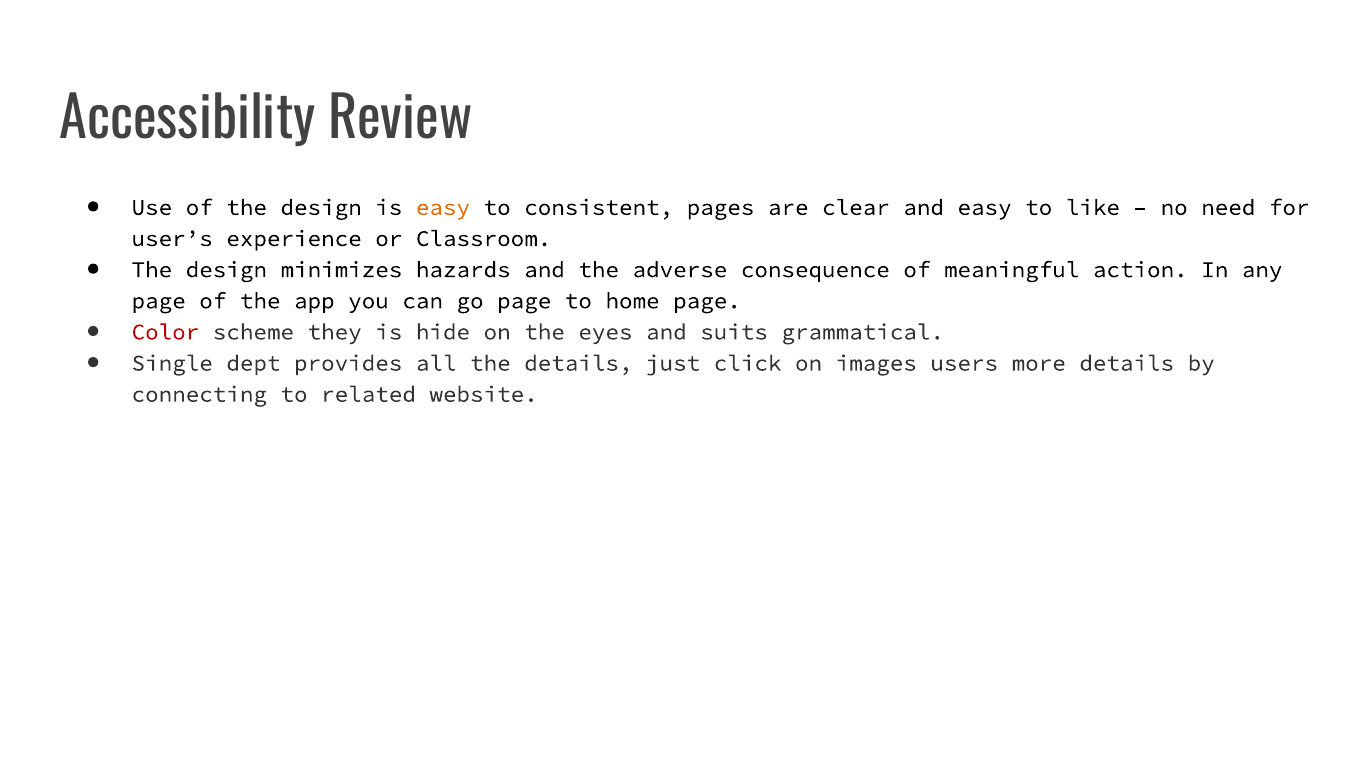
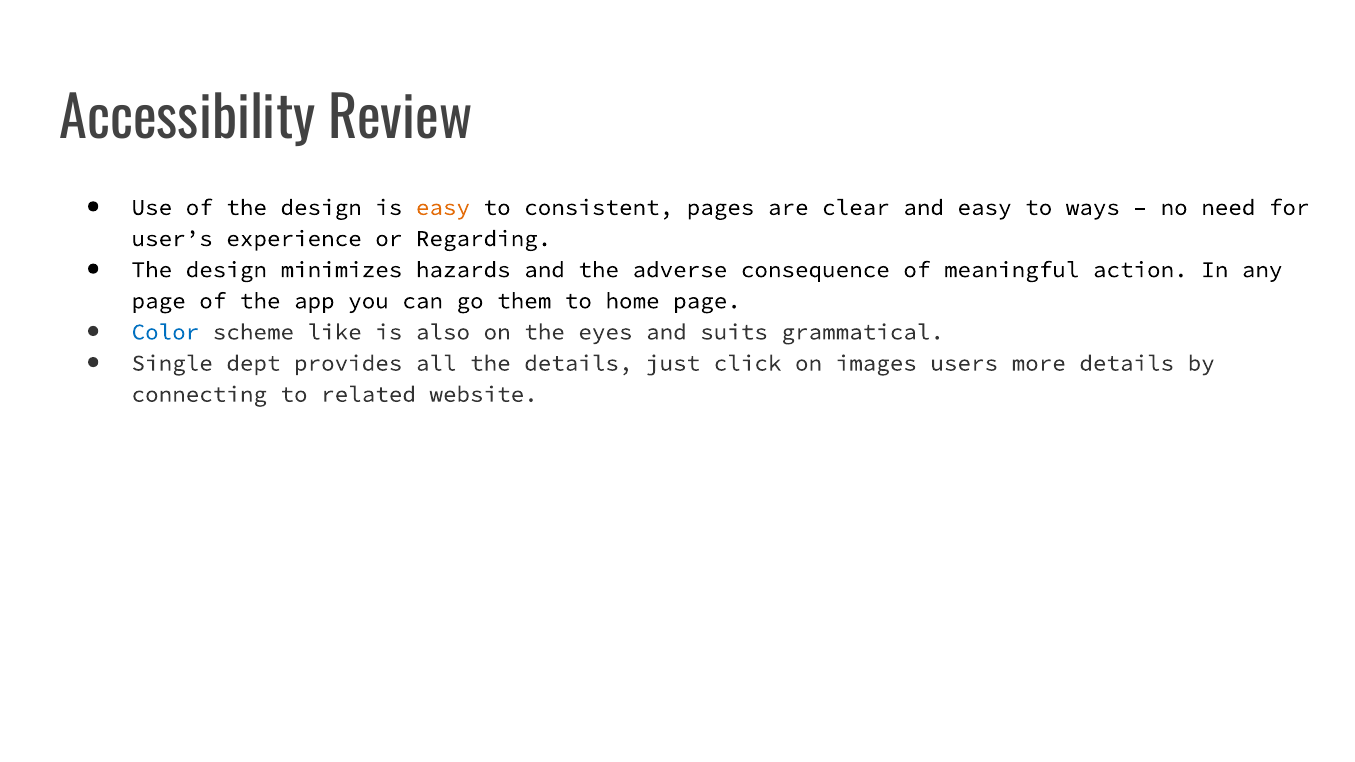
like: like -> ways (1093, 207)
Classroom: Classroom -> Regarding (484, 239)
go page: page -> them (524, 301)
Color colour: red -> blue (165, 332)
they: they -> like (335, 332)
hide: hide -> also (443, 332)
